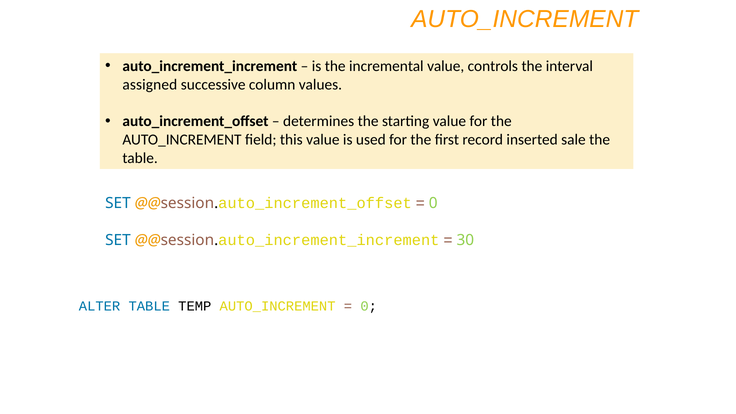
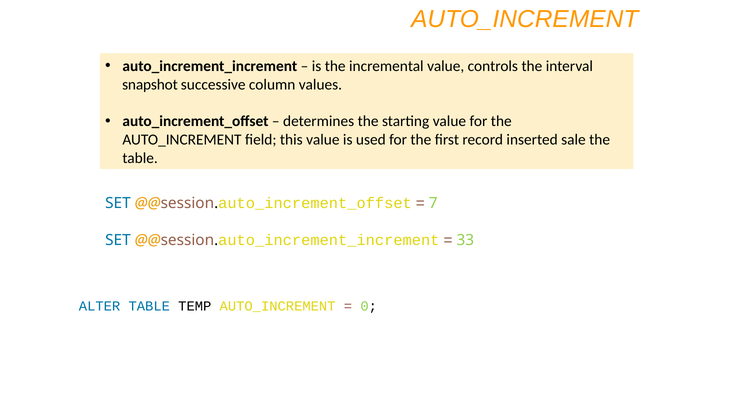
assigned: assigned -> snapshot (150, 85)
0: 0 -> 7 (433, 203)
30: 30 -> 33 (465, 240)
